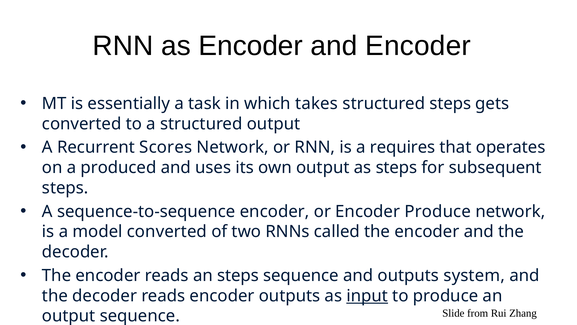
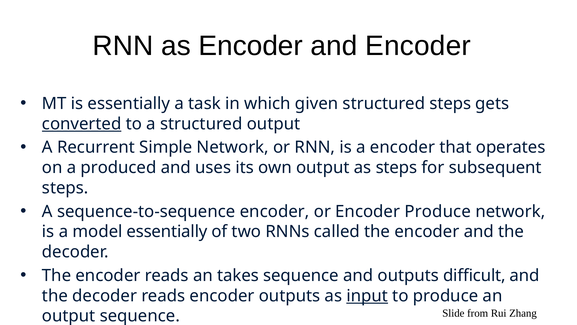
takes: takes -> given (317, 103)
converted underline: none -> present (82, 124)
Scores: Scores -> Simple (166, 147)
a requires: requires -> encoder (403, 147)
model converted: converted -> essentially (167, 231)
an steps: steps -> takes (238, 275)
system: system -> difficult (474, 275)
